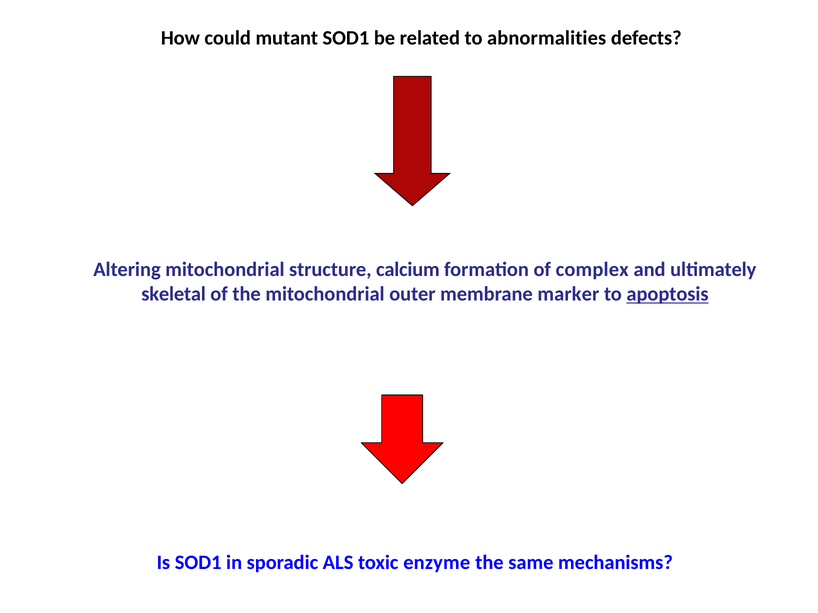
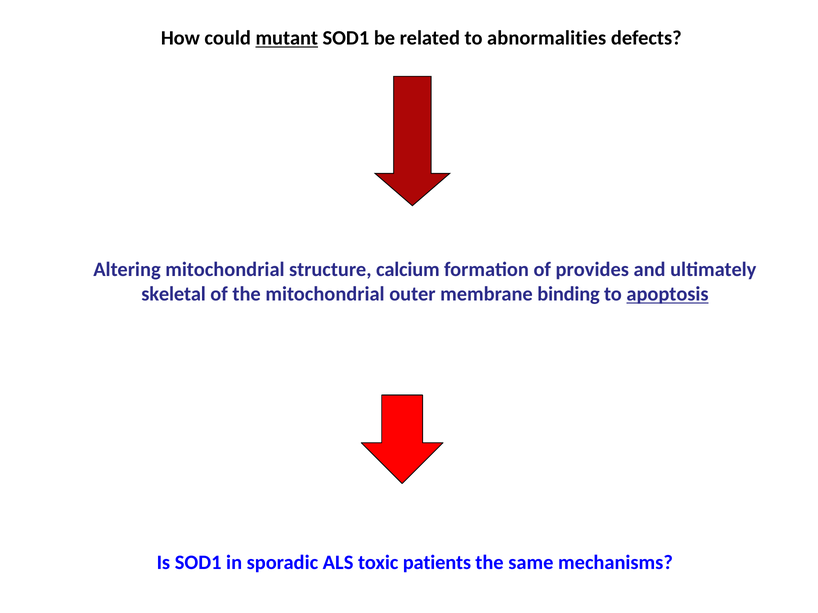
mutant underline: none -> present (287, 38)
complex: complex -> provides (592, 270)
marker: marker -> binding (569, 294)
enzyme: enzyme -> patients (437, 563)
